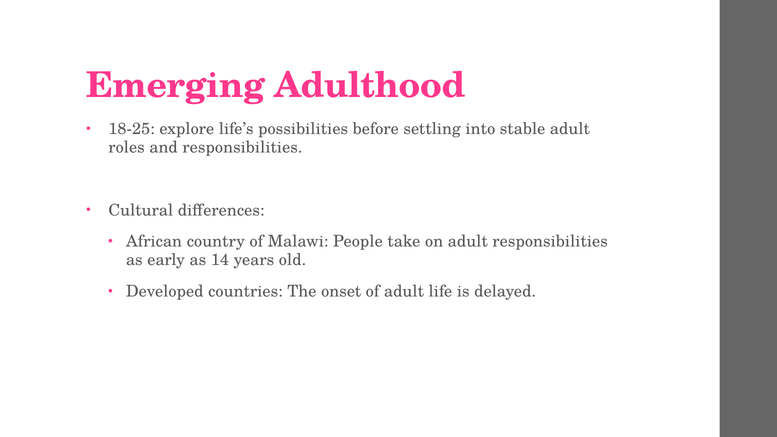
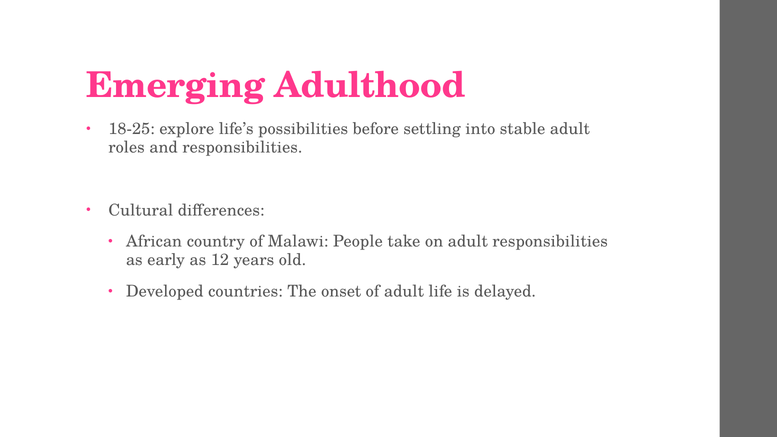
14: 14 -> 12 (220, 260)
